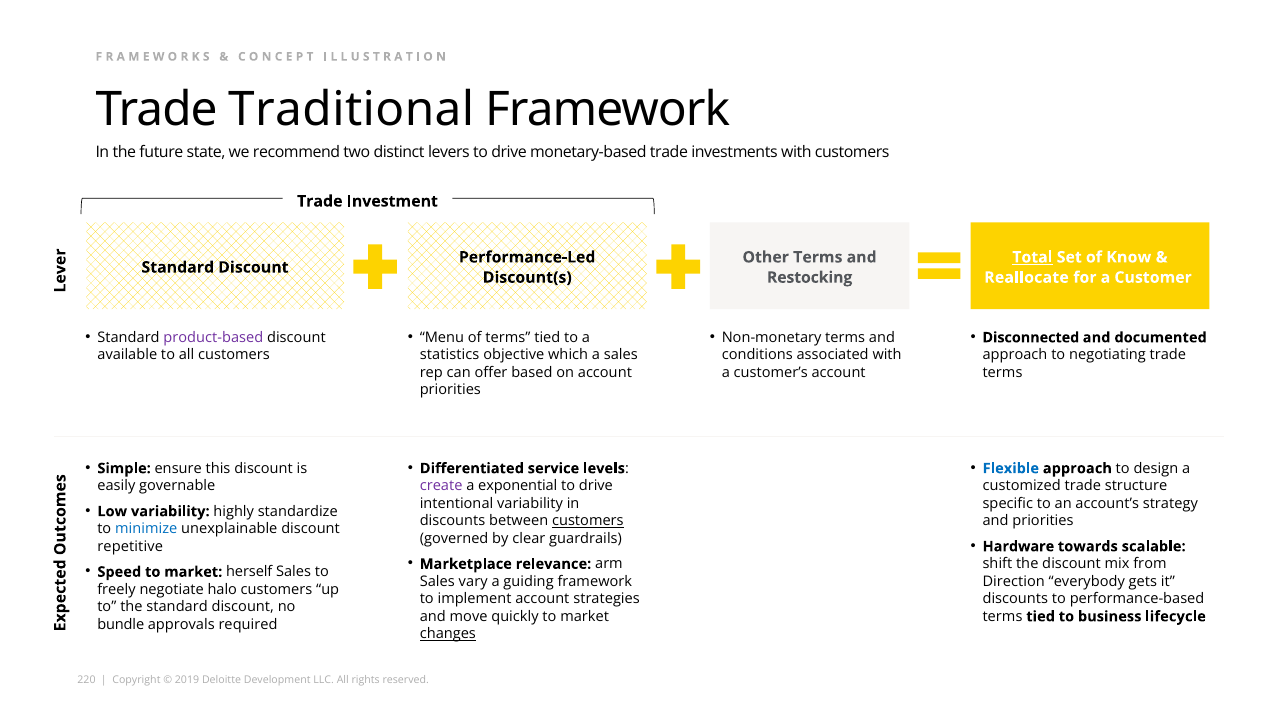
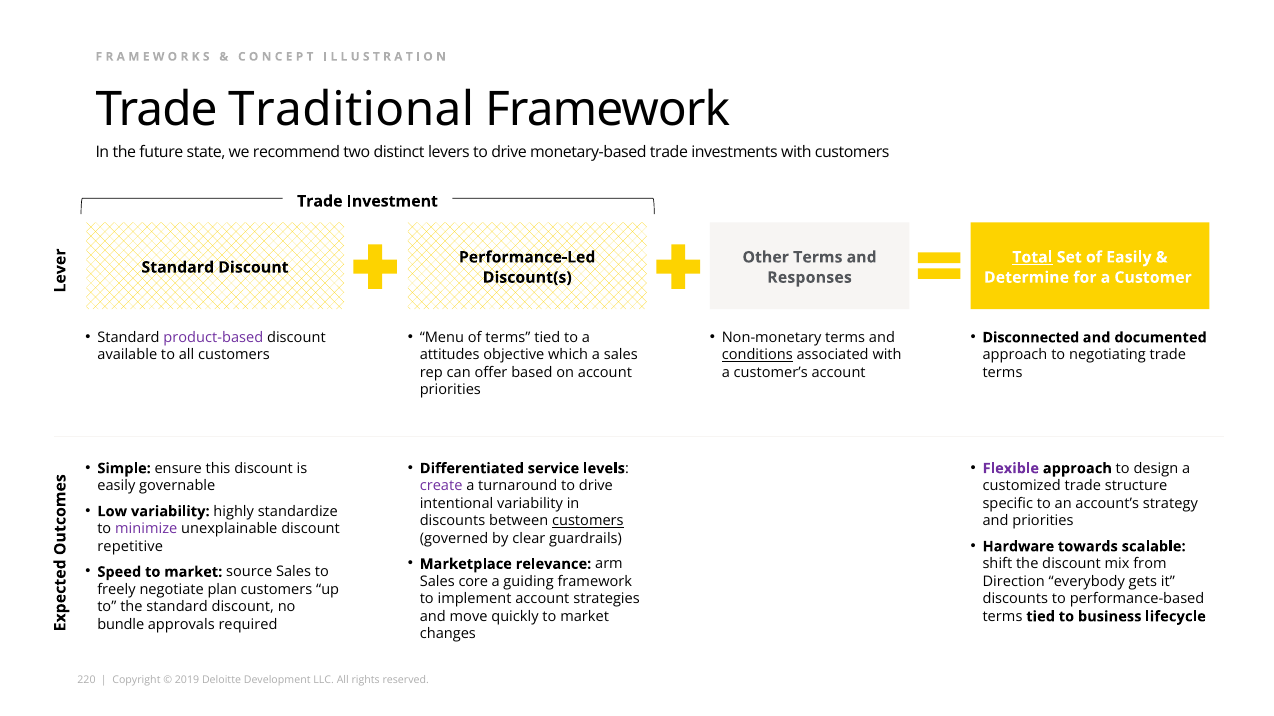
of Know: Know -> Easily (1129, 257)
Restocking: Restocking -> Responses (809, 278)
Reallocate: Reallocate -> Determine (1027, 278)
statistics: statistics -> attitudes (450, 355)
conditions underline: none -> present (757, 355)
Flexible colour: blue -> purple (1011, 469)
exponential: exponential -> turnaround (518, 486)
minimize colour: blue -> purple (146, 529)
herself: herself -> source (249, 572)
vary: vary -> core (473, 582)
halo: halo -> plan (222, 590)
changes underline: present -> none (448, 635)
